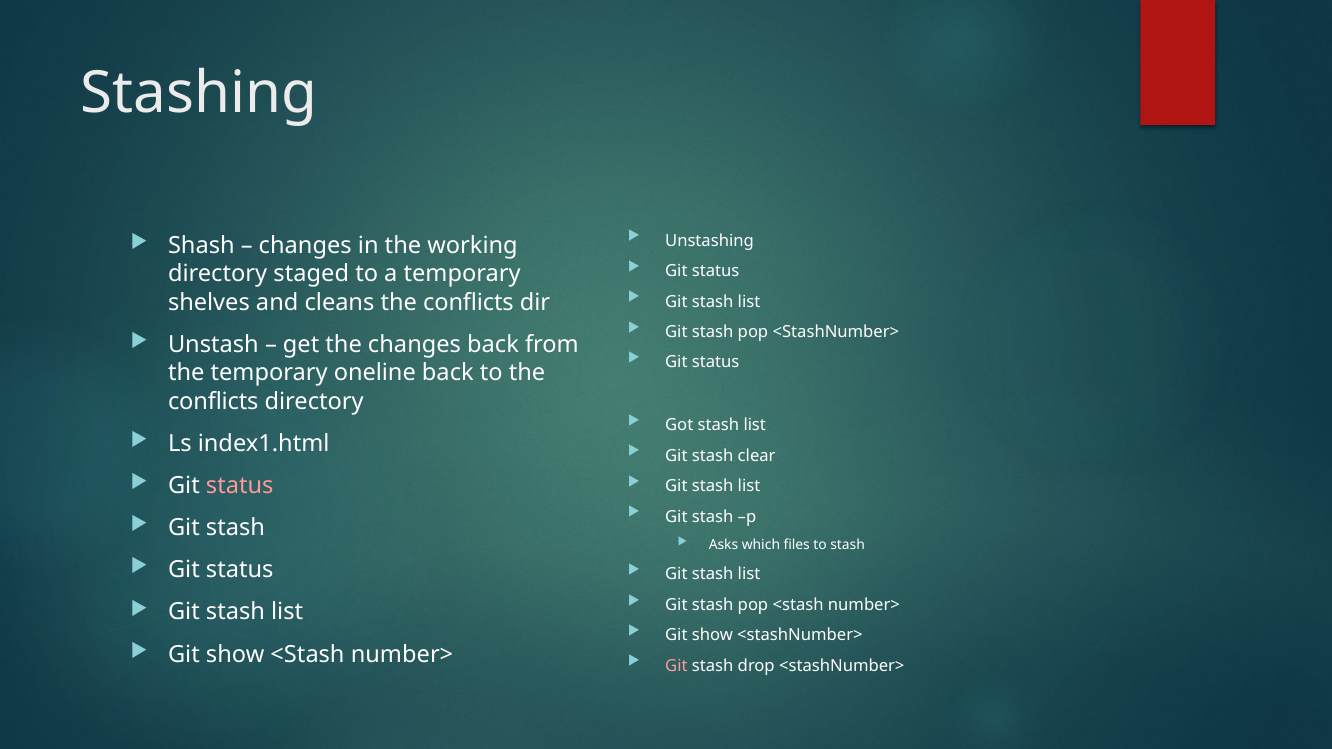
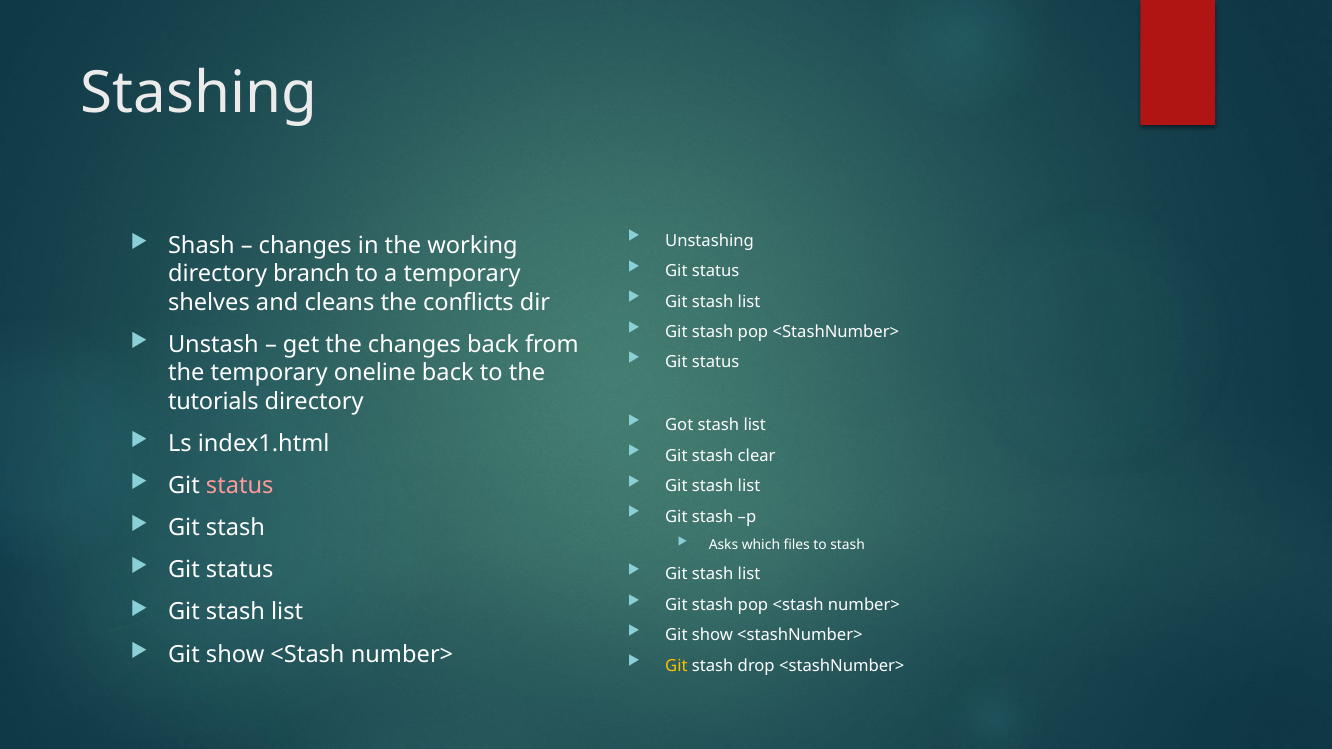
staged: staged -> branch (311, 274)
conflicts: conflicts -> tutorials (213, 401)
Git colour: pink -> yellow (676, 666)
